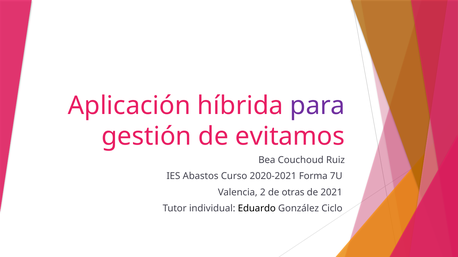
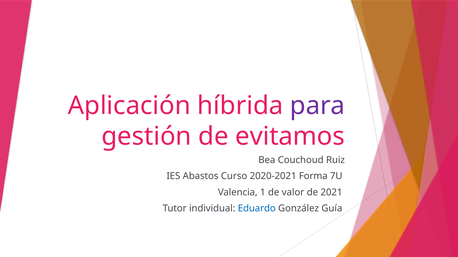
2: 2 -> 1 (263, 193)
otras: otras -> valor (293, 193)
Eduardo colour: black -> blue (257, 209)
Ciclo: Ciclo -> Guía (332, 209)
